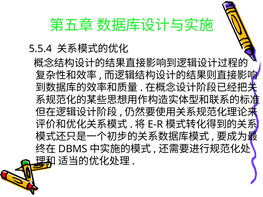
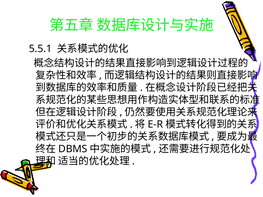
5.5.4: 5.5.4 -> 5.5.1 (40, 49)
